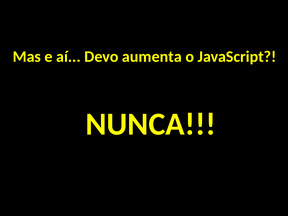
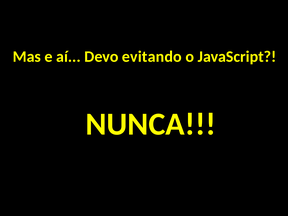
aumenta: aumenta -> evitando (152, 57)
